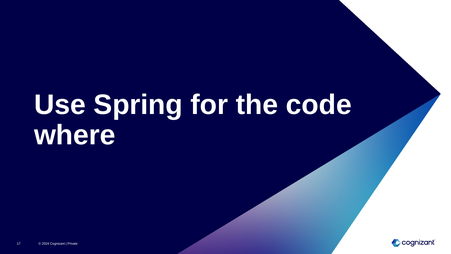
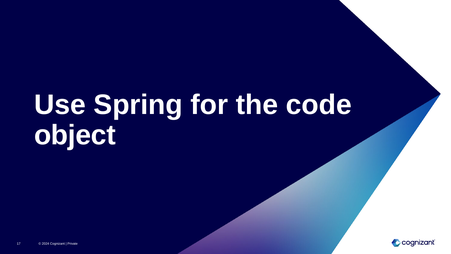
where: where -> object (75, 135)
